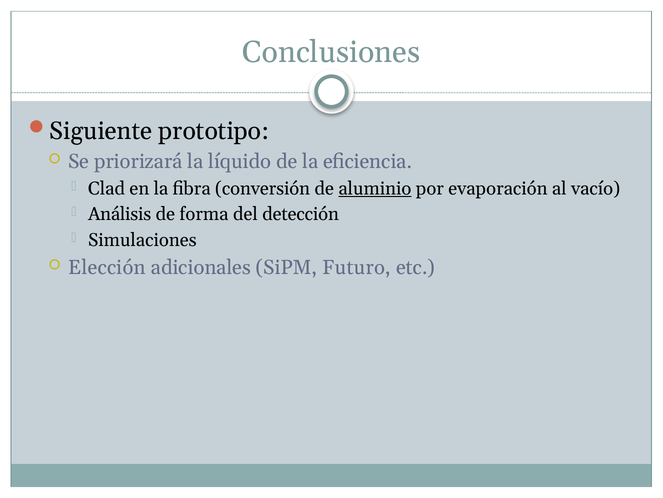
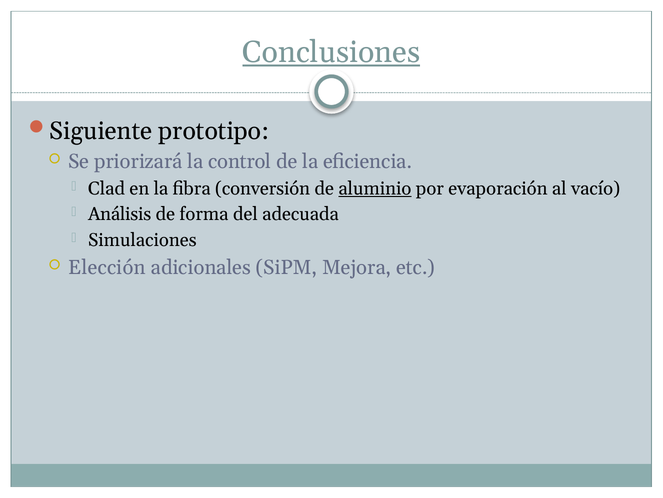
Conclusiones underline: none -> present (331, 52)
líquido: líquido -> control (240, 161)
detección: detección -> adecuada (301, 214)
Futuro: Futuro -> Mejora (357, 267)
